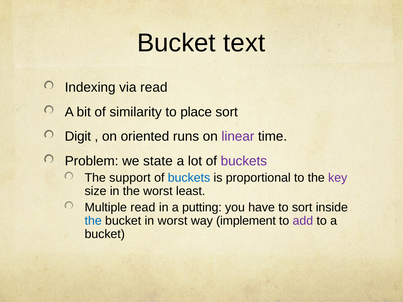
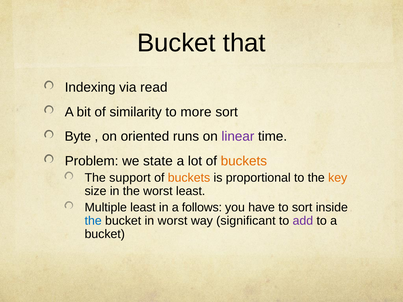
text: text -> that (244, 43)
place: place -> more (196, 112)
Digit: Digit -> Byte (78, 137)
buckets colour: purple -> orange (244, 161)
buckets colour: blue -> orange (189, 178)
key colour: purple -> orange (338, 178)
Multiple read: read -> least (143, 208)
putting: putting -> follows (202, 208)
implement: implement -> significant (246, 221)
